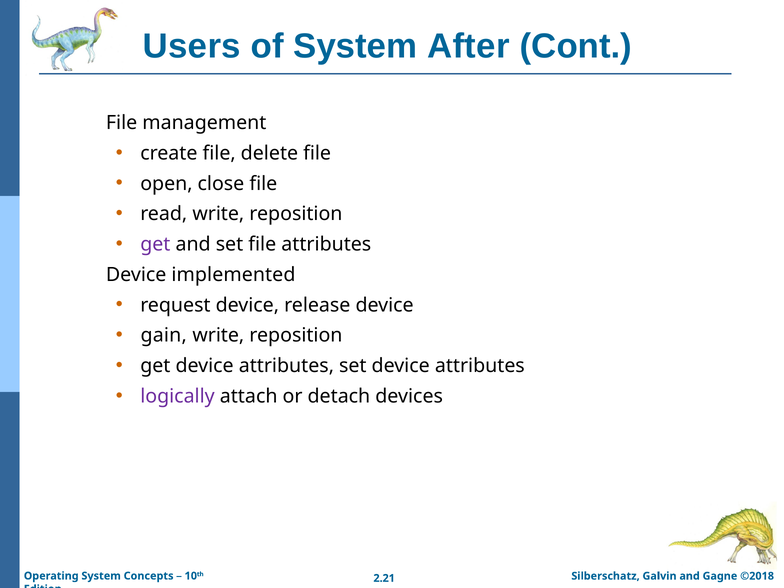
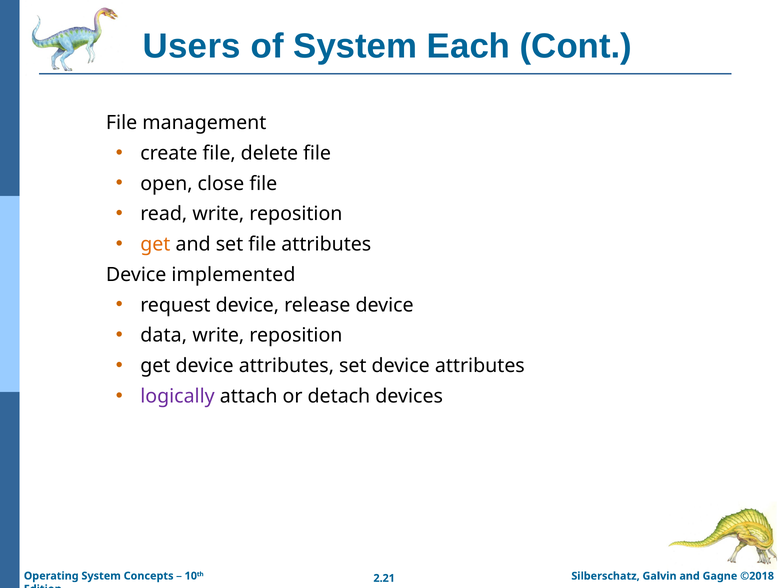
After: After -> Each (469, 46)
get colour: purple -> orange (155, 244)
gain: gain -> data (164, 335)
